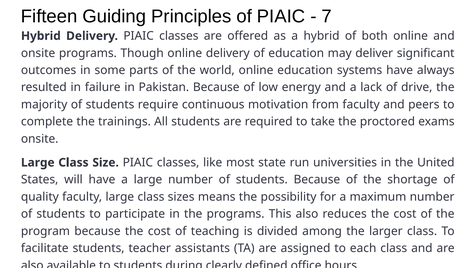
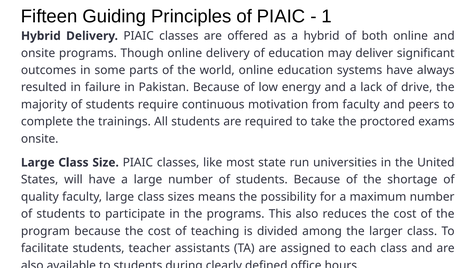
7: 7 -> 1 (327, 17)
